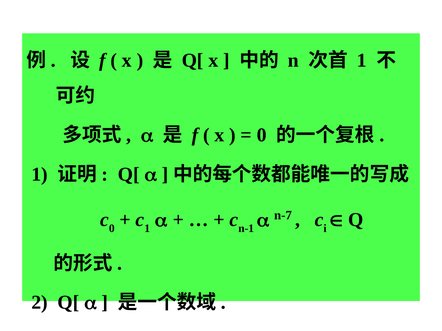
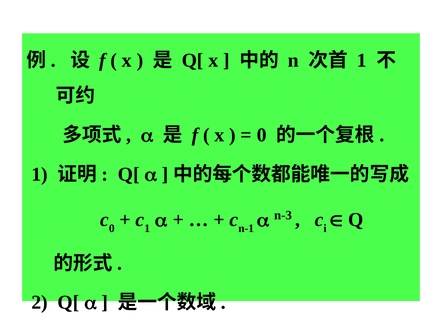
n-7: n-7 -> n-3 (283, 216)
